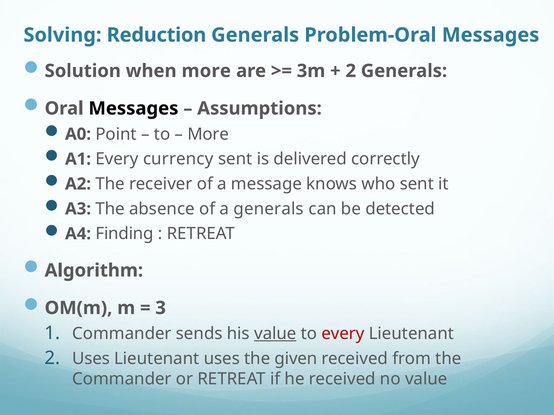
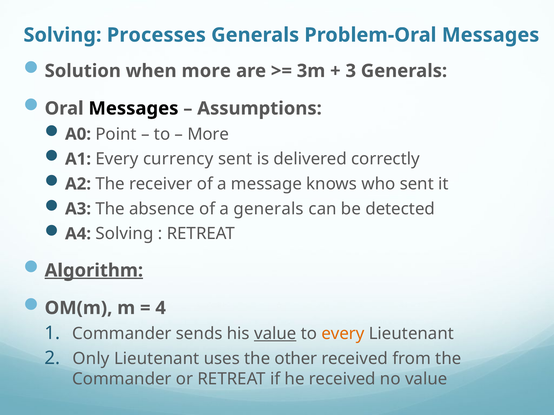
Reduction: Reduction -> Processes (156, 35)
2: 2 -> 3 (351, 71)
A4 Finding: Finding -> Solving (124, 234)
Algorithm underline: none -> present (94, 271)
3: 3 -> 4 (161, 308)
every colour: red -> orange (343, 334)
Uses: Uses -> Only (91, 359)
given: given -> other (296, 359)
